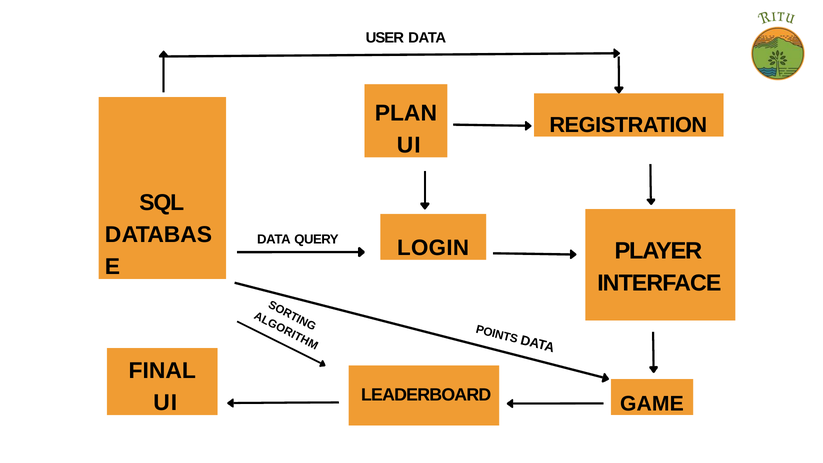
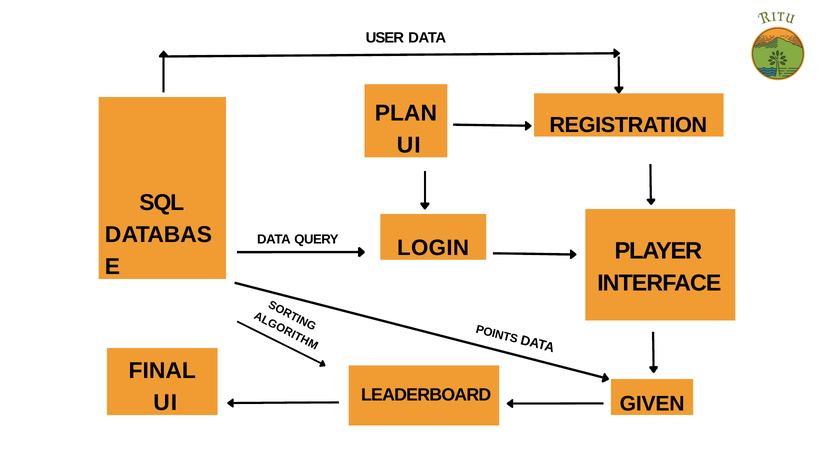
GAME: GAME -> GIVEN (652, 404)
